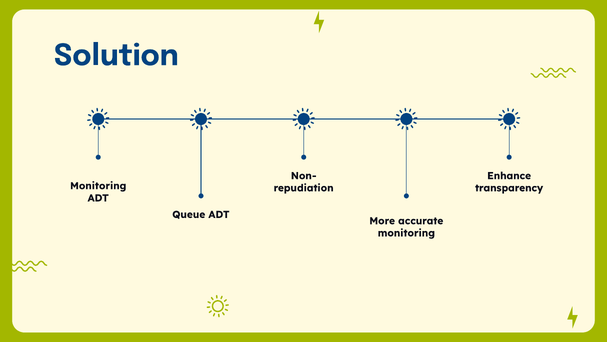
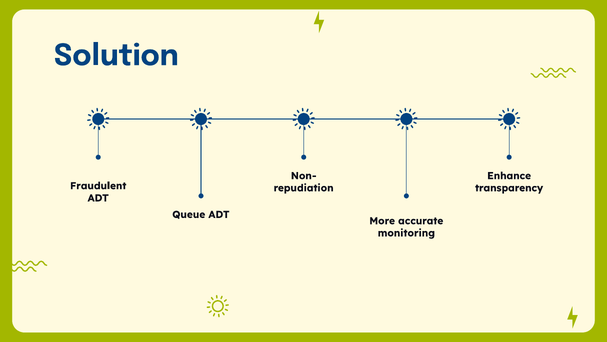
Monitoring: Monitoring -> Fraudulent (98, 186)
